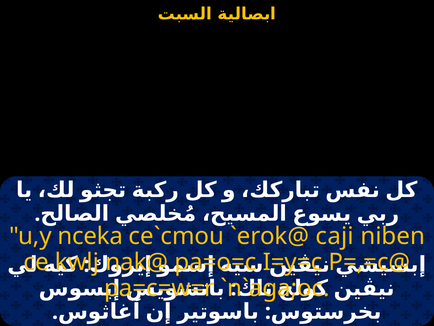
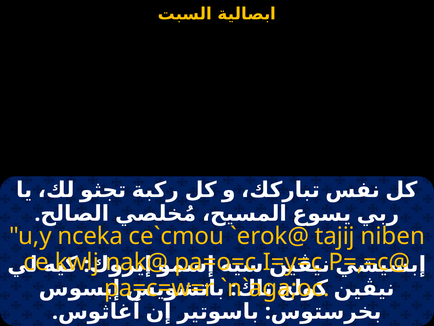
caji: caji -> tajij (335, 236)
